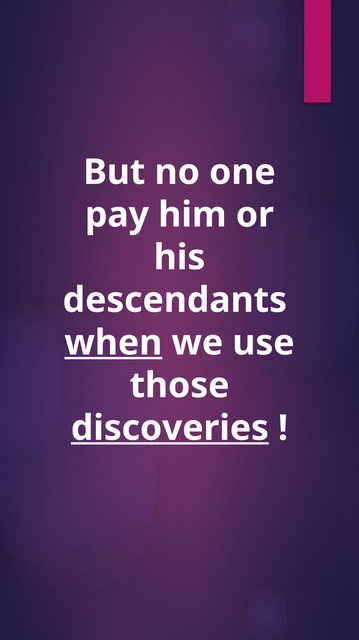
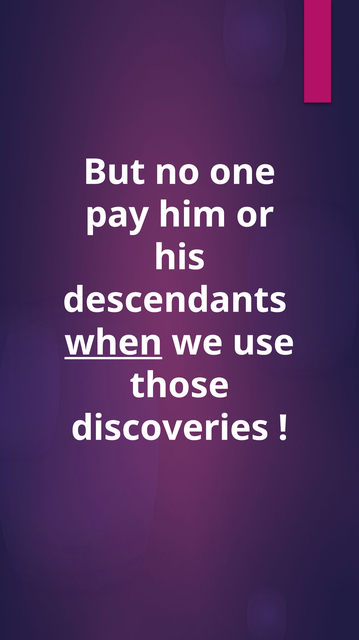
discoveries underline: present -> none (170, 429)
